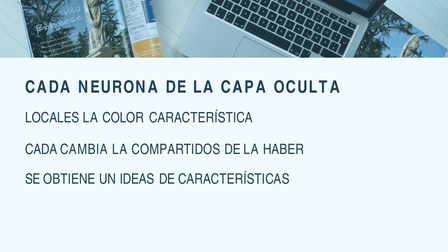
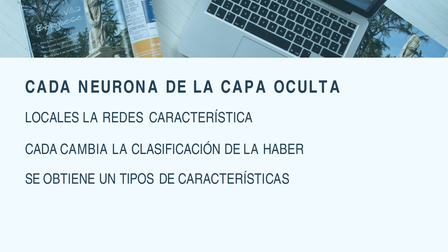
COLOR: COLOR -> REDES (123, 118)
COMPARTIDOS: COMPARTIDOS -> CLASIFICACIÓN (176, 149)
IDEAS: IDEAS -> TIPOS (137, 179)
